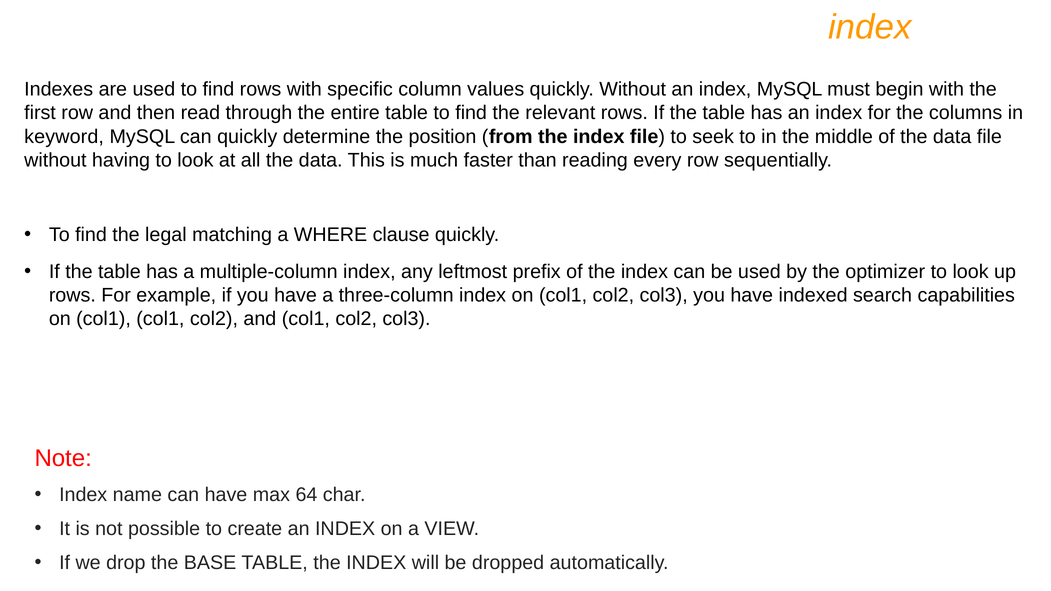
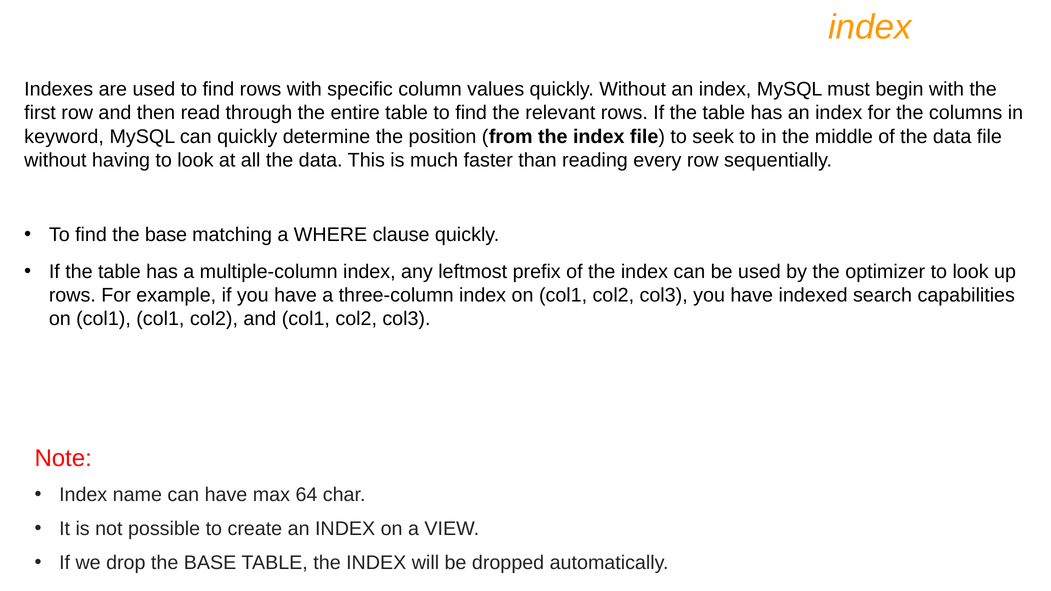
find the legal: legal -> base (166, 235)
